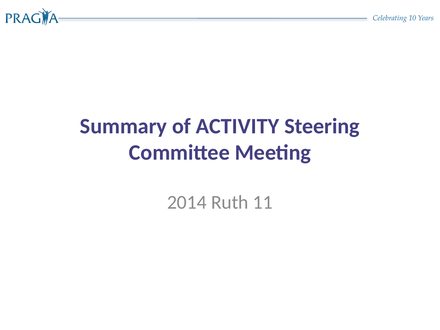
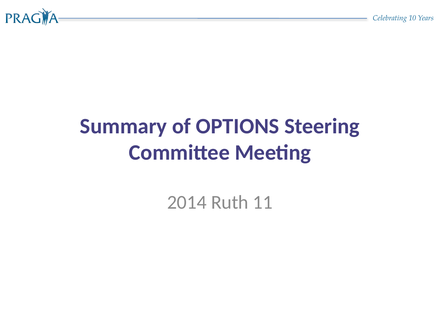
ACTIVITY: ACTIVITY -> OPTIONS (238, 126)
